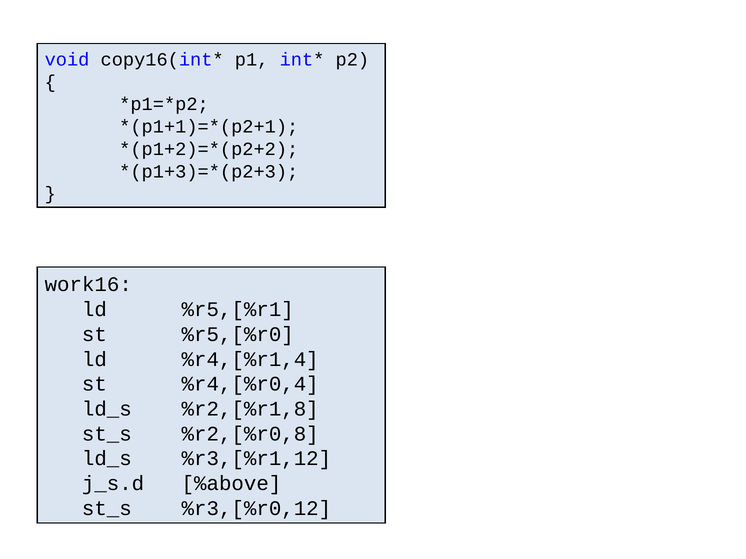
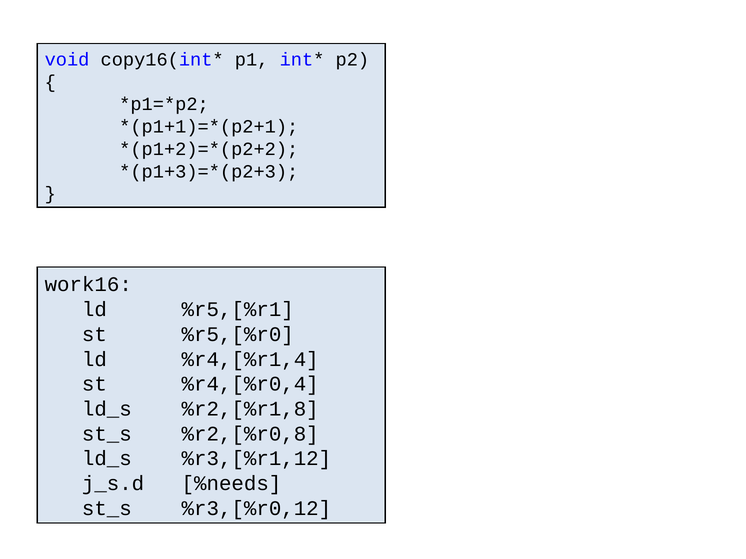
%above: %above -> %needs (231, 484)
